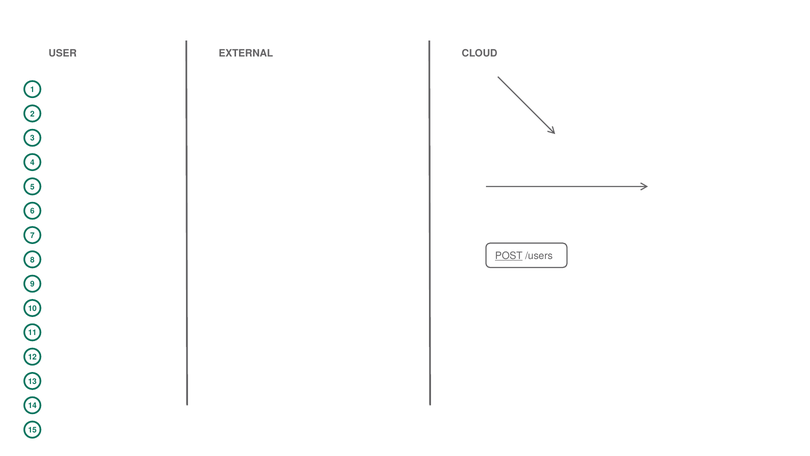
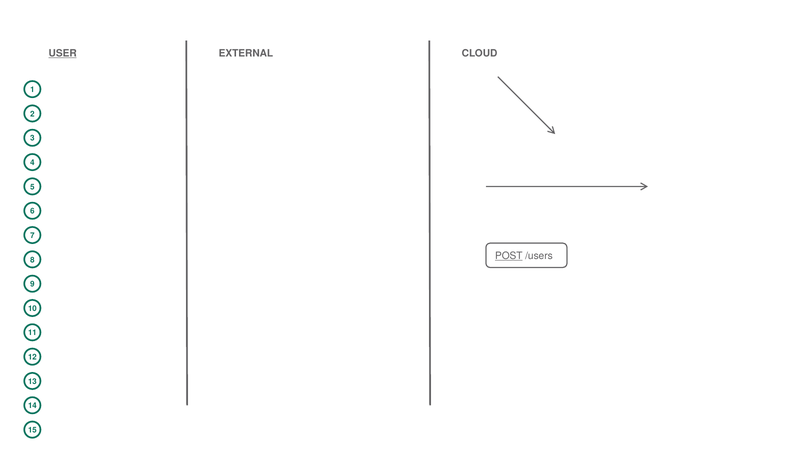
USER underline: none -> present (63, 53)
